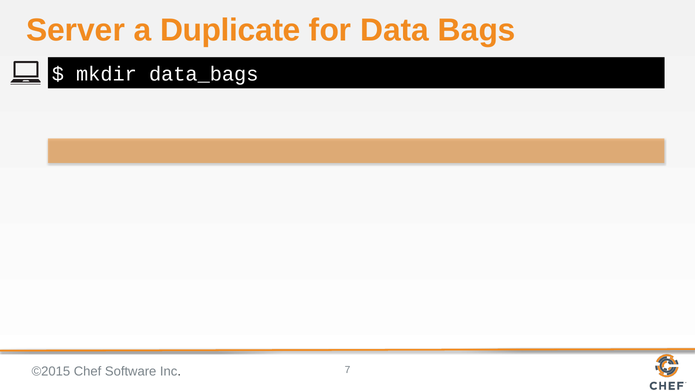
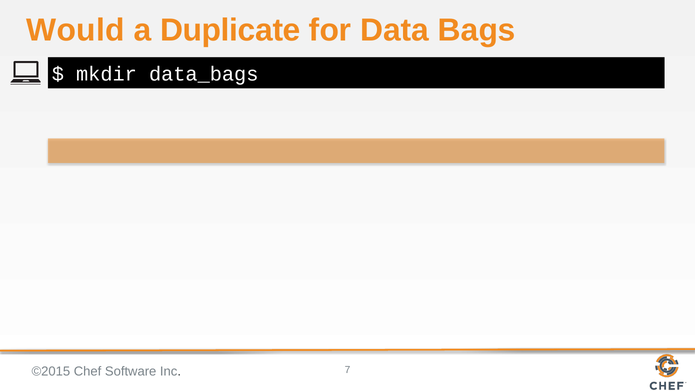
Server: Server -> Would (75, 30)
